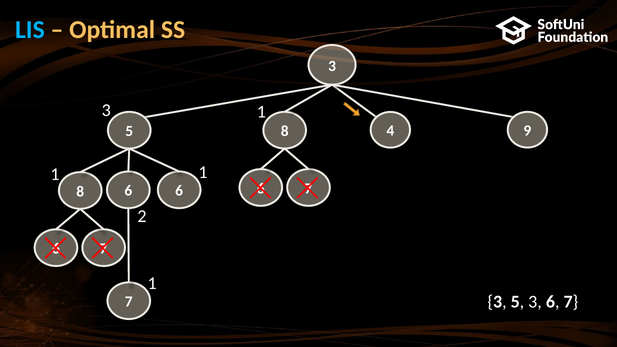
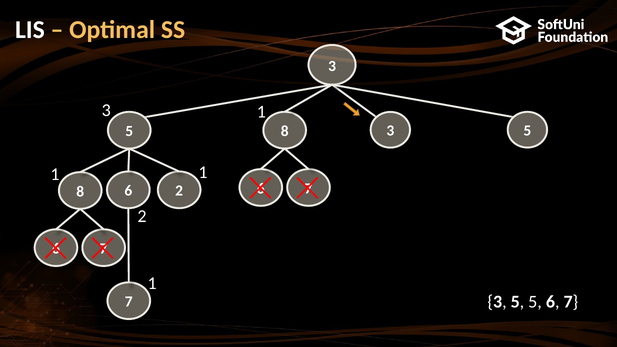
LIS colour: light blue -> white (30, 30)
4: 4 -> 3 (390, 131)
8 9: 9 -> 5 (527, 131)
8 6: 6 -> 2 (179, 191)
5 3: 3 -> 5 (535, 302)
